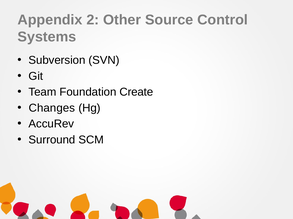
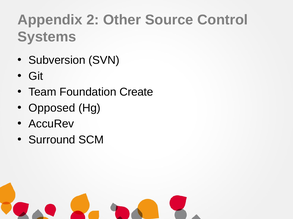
Changes: Changes -> Opposed (52, 108)
